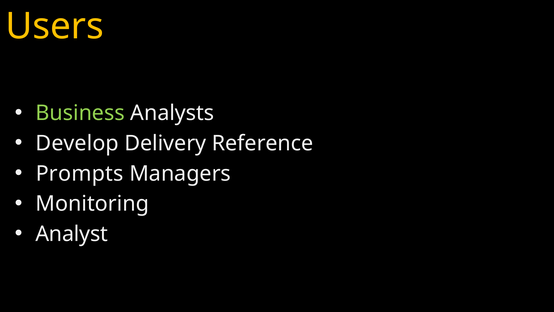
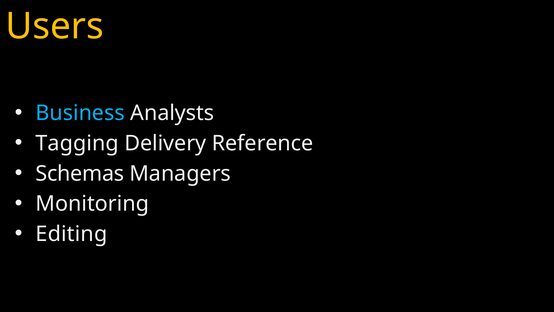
Business colour: light green -> light blue (80, 113)
Develop: Develop -> Tagging (77, 143)
Prompts: Prompts -> Schemas (80, 173)
Analyst: Analyst -> Editing (71, 234)
